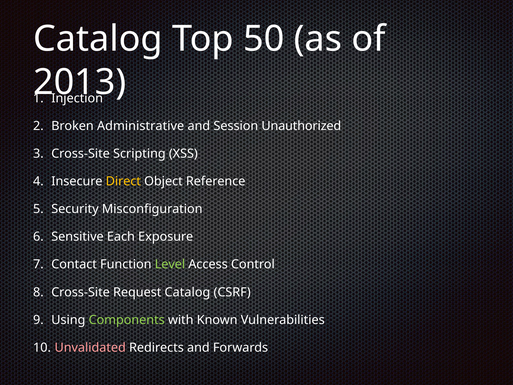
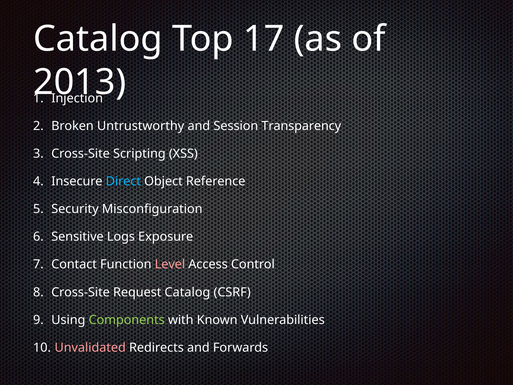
50: 50 -> 17 (264, 39)
Administrative: Administrative -> Untrustworthy (141, 126)
Unauthorized: Unauthorized -> Transparency (301, 126)
Direct colour: yellow -> light blue (123, 181)
Each: Each -> Logs (121, 237)
Level colour: light green -> pink (170, 264)
